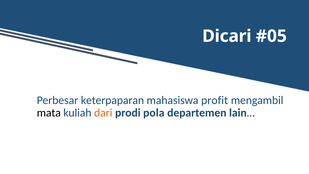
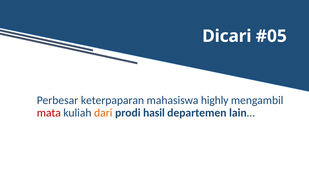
profit: profit -> highly (215, 100)
mata colour: black -> red (49, 113)
pola: pola -> hasil (154, 113)
